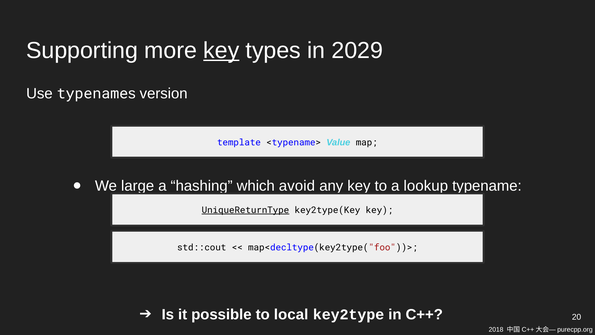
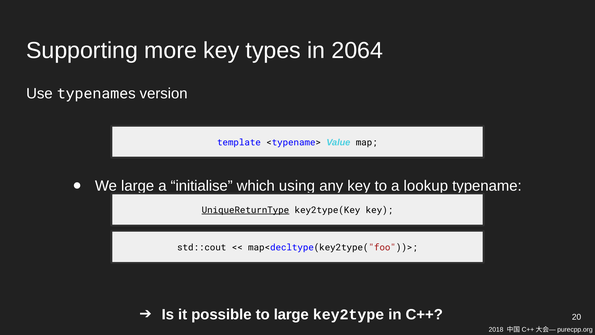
key underline: present -> none (221, 50)
2029: 2029 -> 2064 (357, 50)
hashing: hashing -> initialise (202, 186)
avoid: avoid -> using (297, 186)
to local: local -> large (291, 314)
